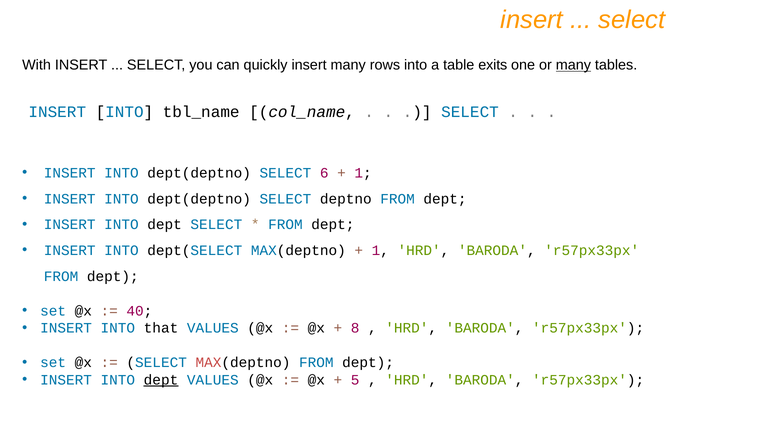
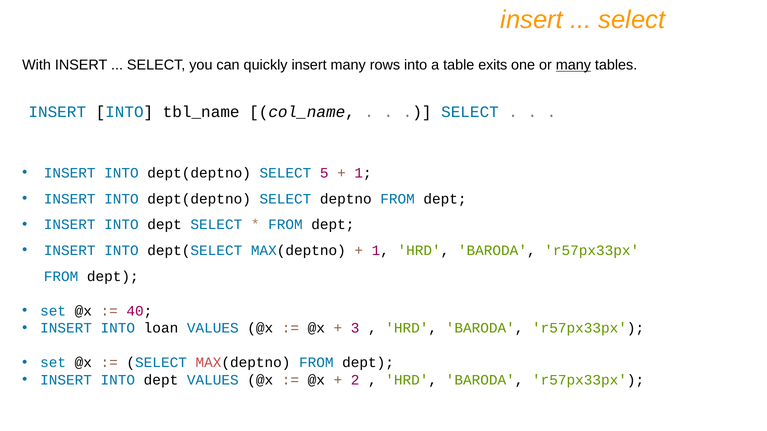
6: 6 -> 5 (324, 173)
that: that -> loan (161, 328)
8: 8 -> 3 (355, 328)
dept underline: present -> none (161, 380)
5: 5 -> 2 (355, 380)
